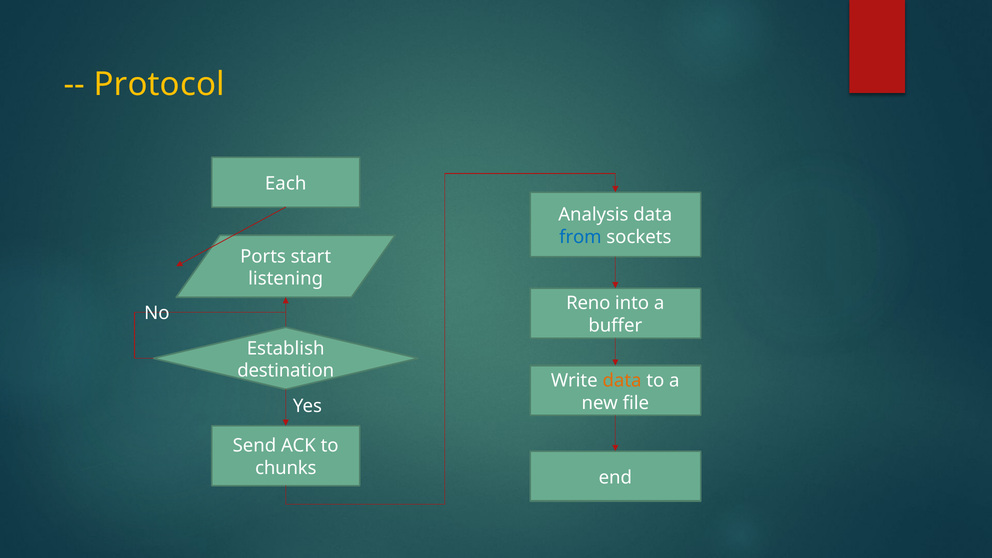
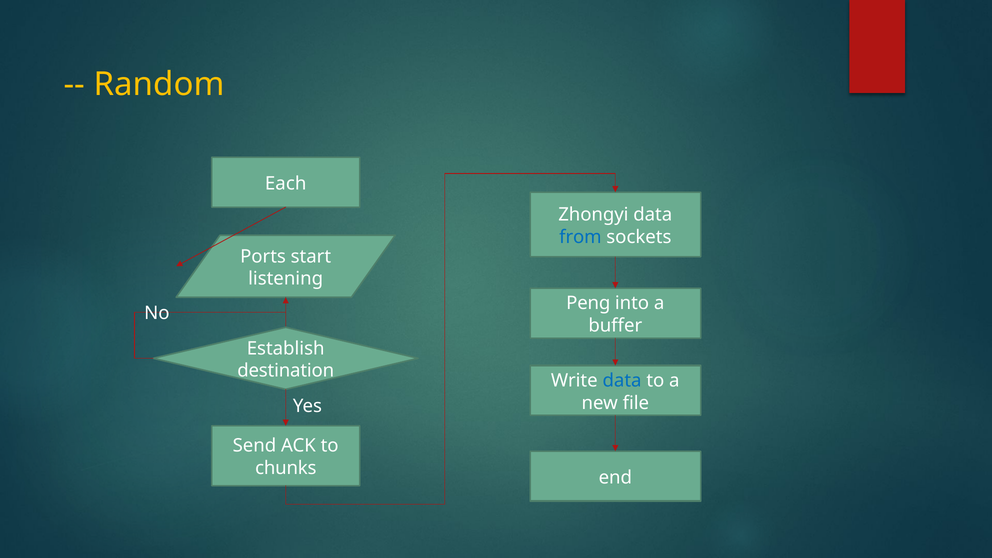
Protocol: Protocol -> Random (159, 85)
Analysis: Analysis -> Zhongyi (593, 215)
Reno: Reno -> Peng (588, 303)
data colour: orange -> blue (622, 381)
